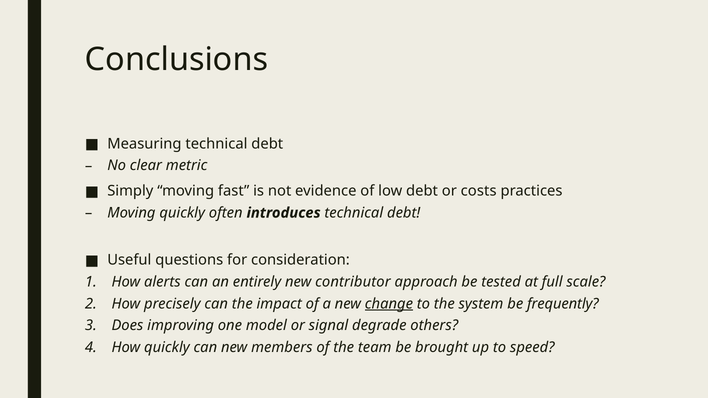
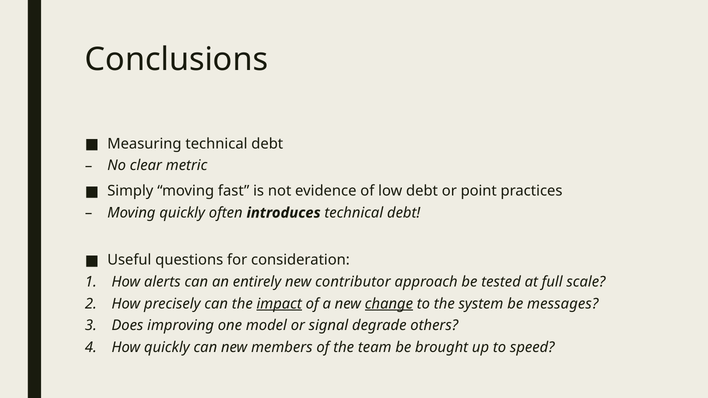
costs: costs -> point (479, 191)
impact underline: none -> present (279, 304)
frequently: frequently -> messages (563, 304)
